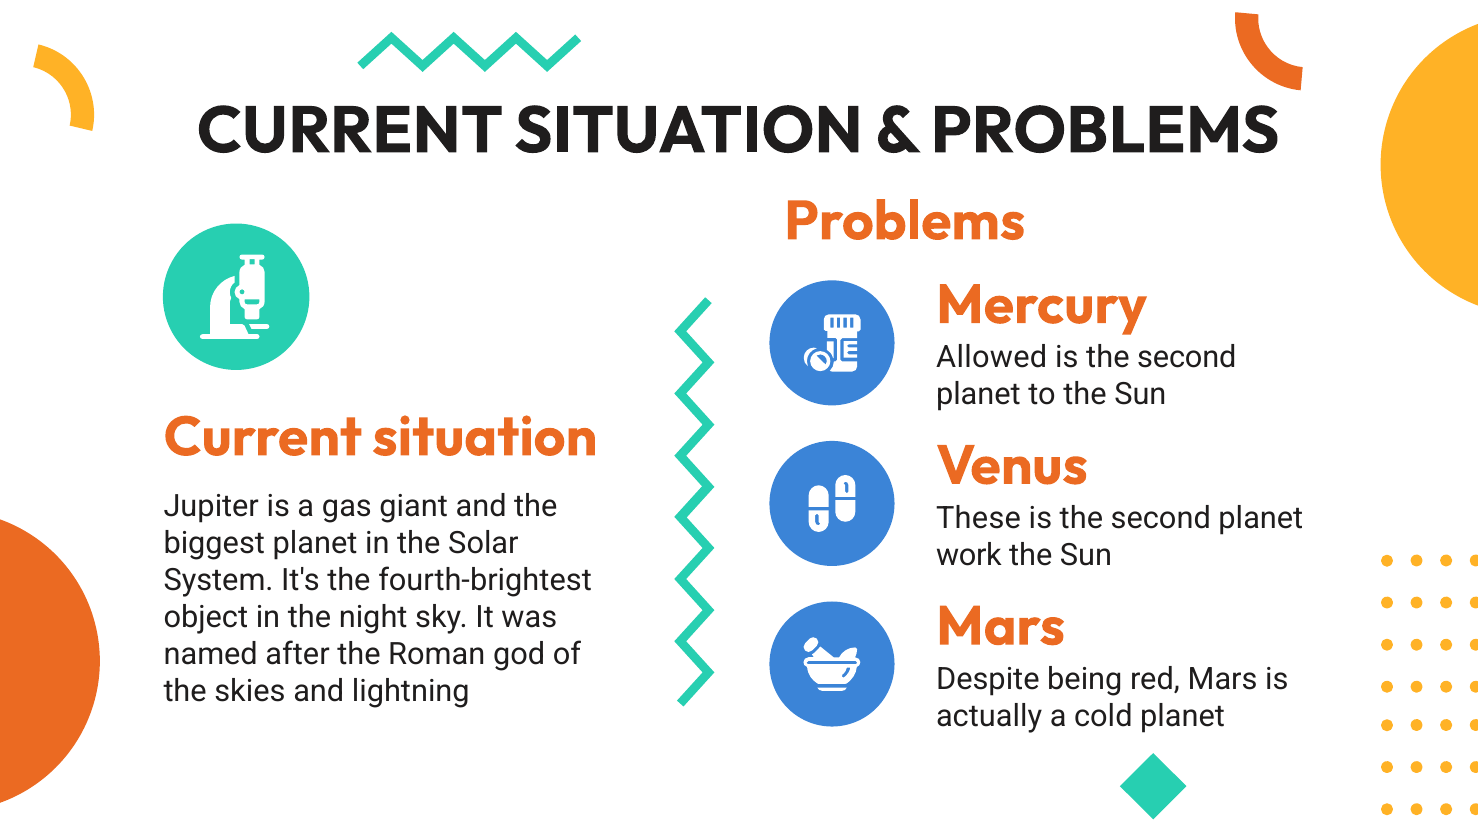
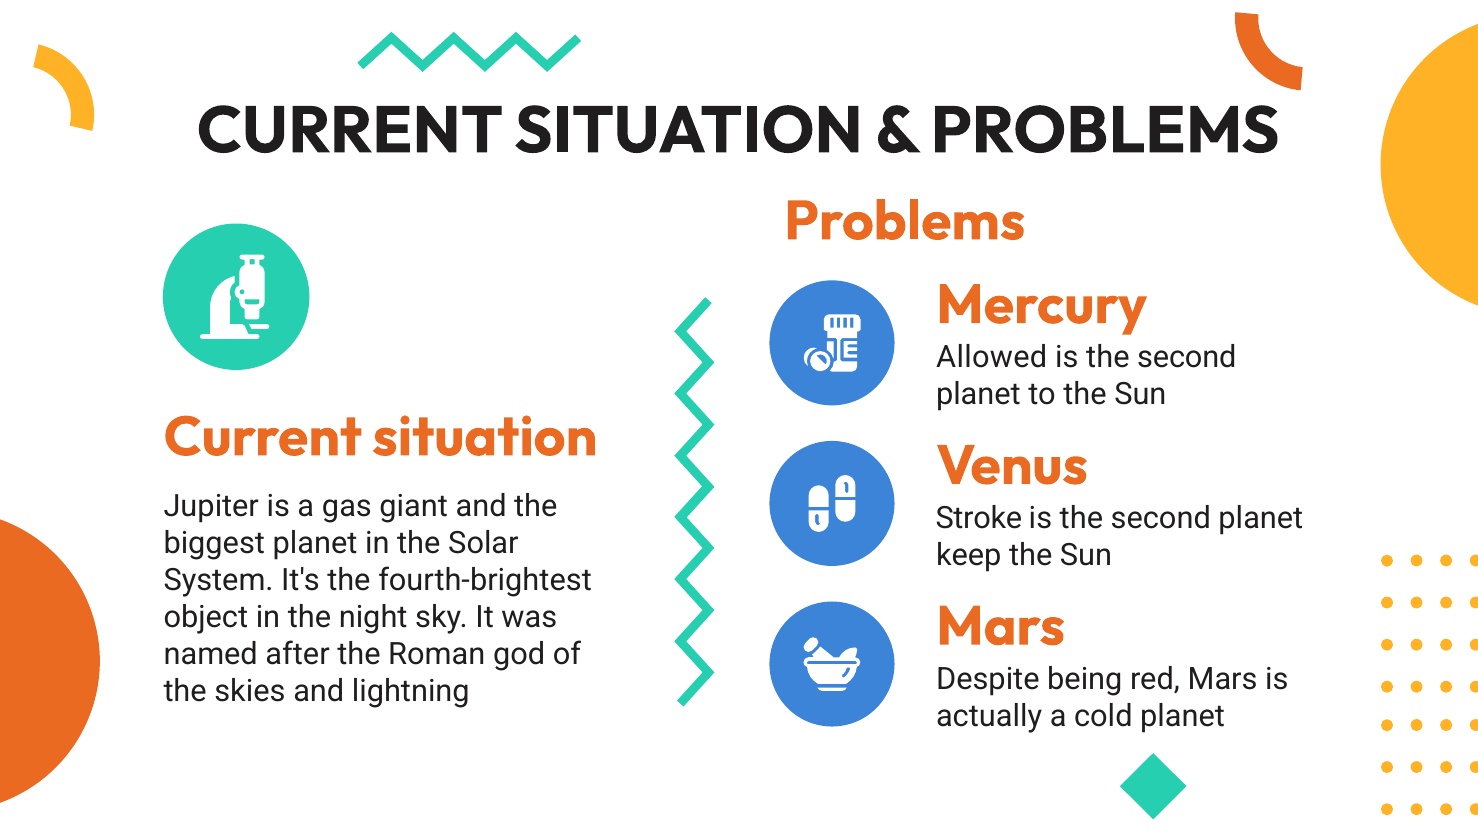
These: These -> Stroke (979, 518)
work: work -> keep (969, 555)
